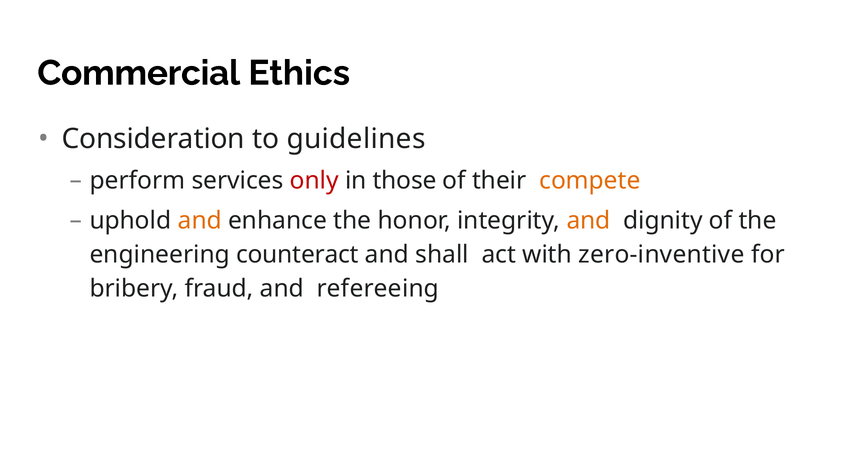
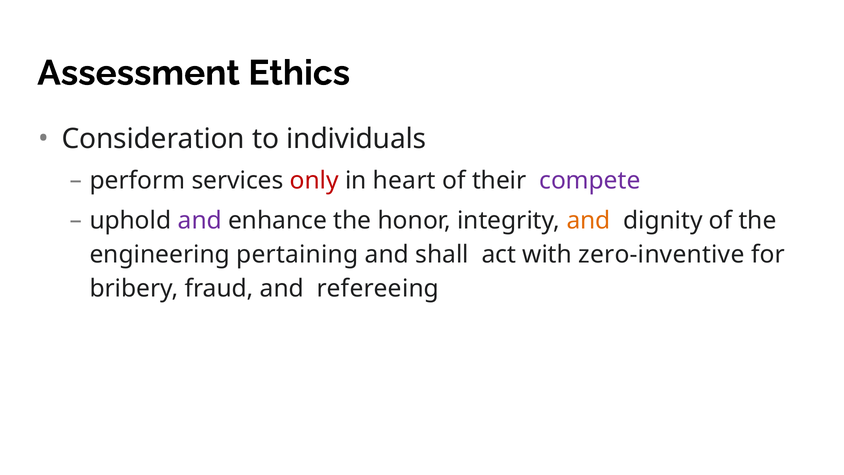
Commercial: Commercial -> Assessment (139, 73)
guidelines: guidelines -> individuals (356, 139)
those: those -> heart (404, 181)
compete colour: orange -> purple (590, 181)
and colour: orange -> purple (200, 221)
counteract: counteract -> pertaining (297, 254)
